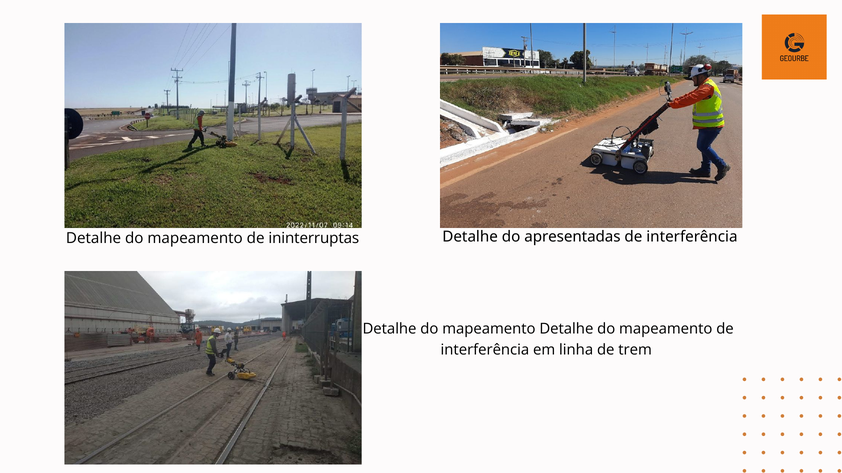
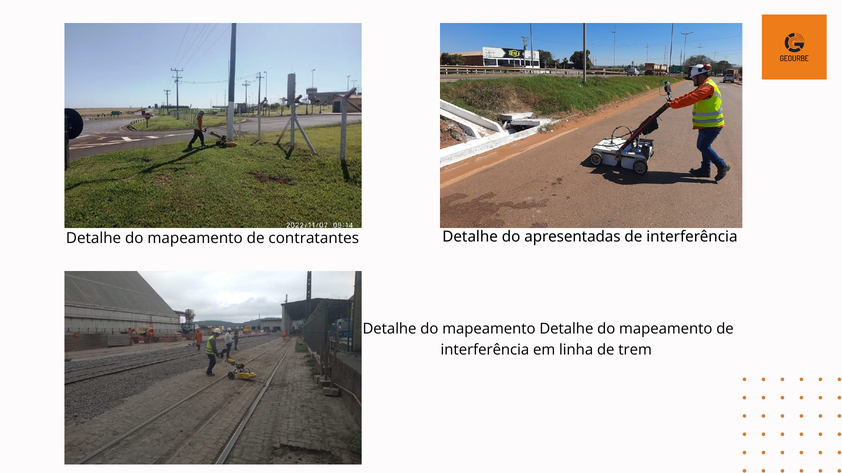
ininterruptas: ininterruptas -> contratantes (314, 239)
